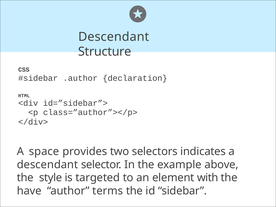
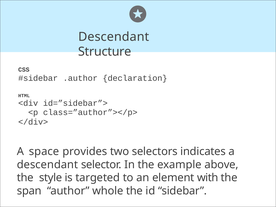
have: have -> span (29, 191)
terms: terms -> whole (108, 191)
